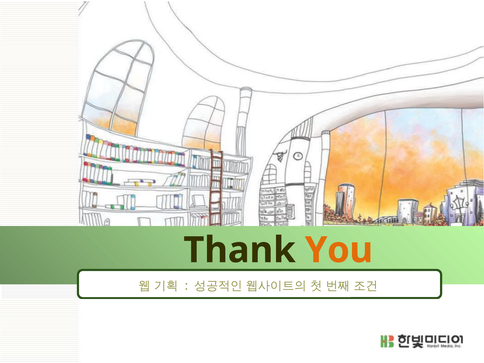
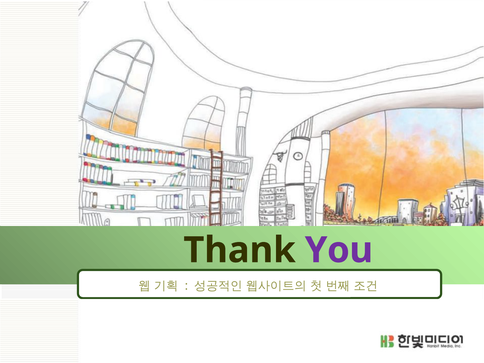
You colour: orange -> purple (339, 250)
